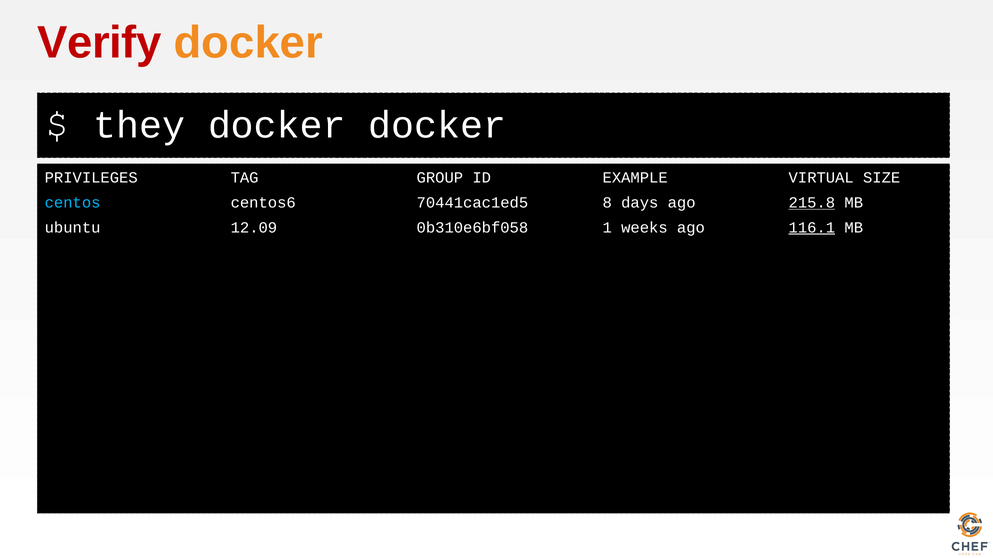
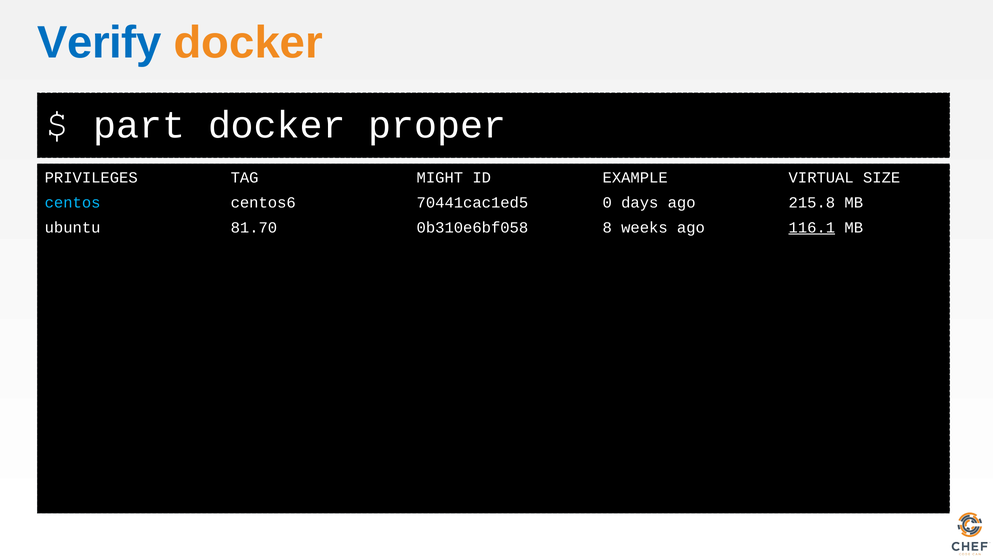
Verify colour: red -> blue (99, 43)
they: they -> part (139, 125)
docker docker: docker -> proper (437, 125)
GROUP: GROUP -> MIGHT (440, 178)
8: 8 -> 0 (607, 203)
215.8 underline: present -> none (812, 203)
12.09: 12.09 -> 81.70 (254, 228)
1: 1 -> 8 (607, 228)
